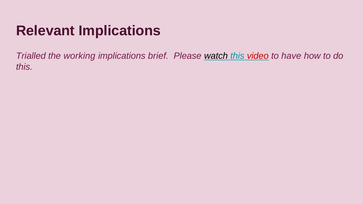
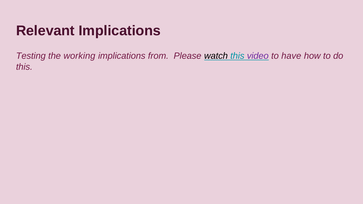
Trialled: Trialled -> Testing (31, 56)
brief: brief -> from (158, 56)
video colour: red -> purple (258, 56)
